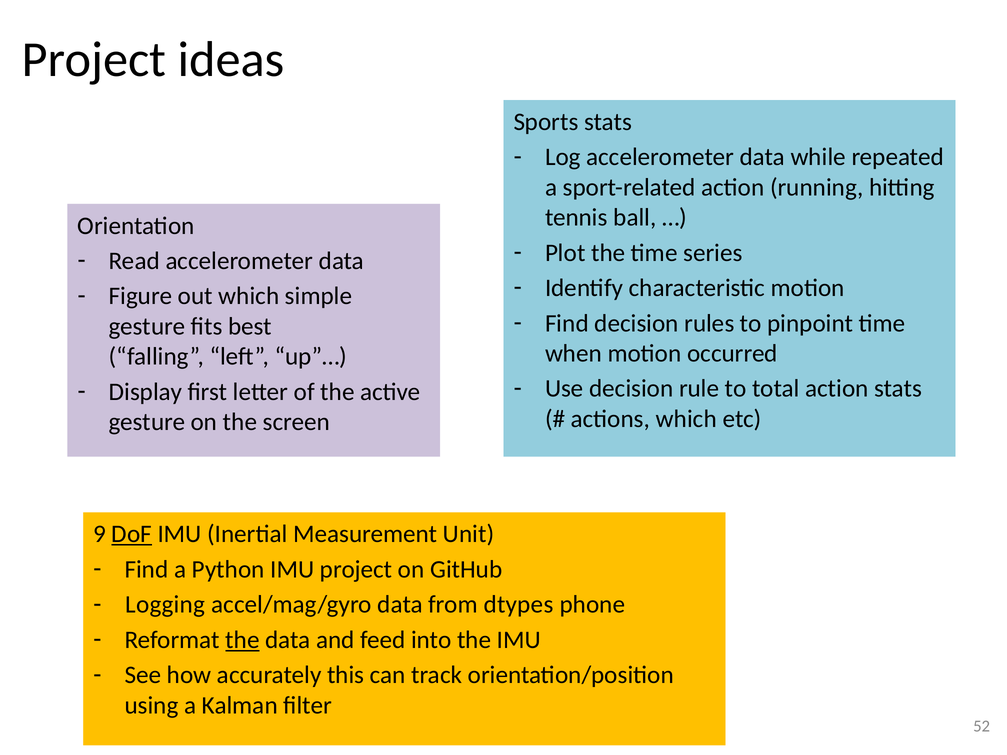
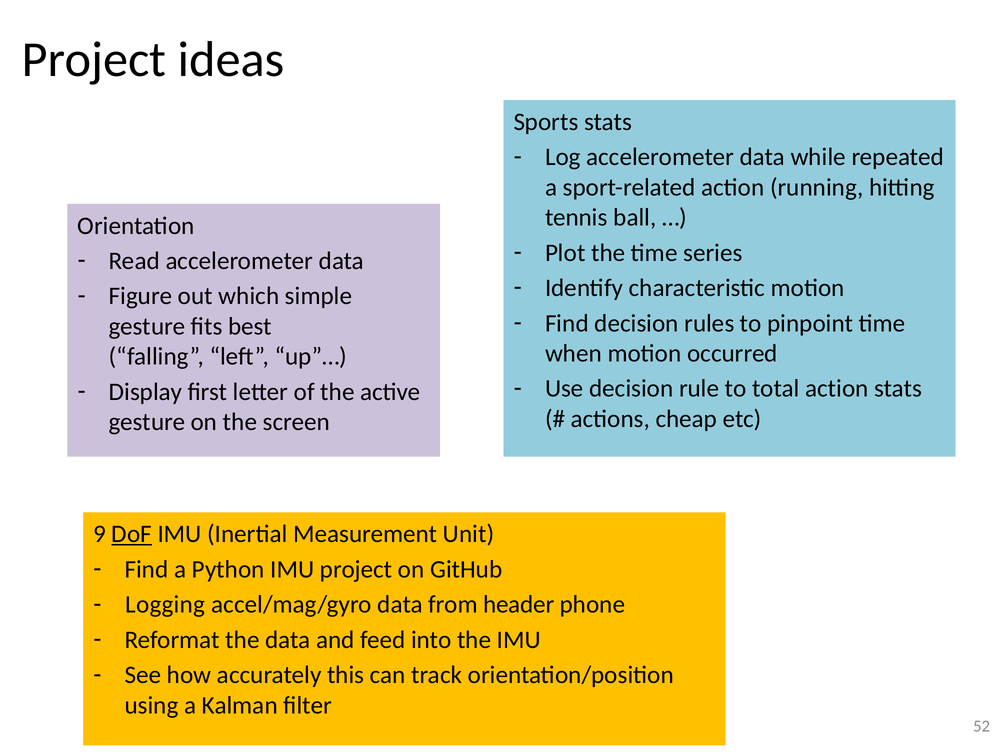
actions which: which -> cheap (686, 419)
dtypes: dtypes -> header (519, 605)
the underline: present -> none (242, 640)
